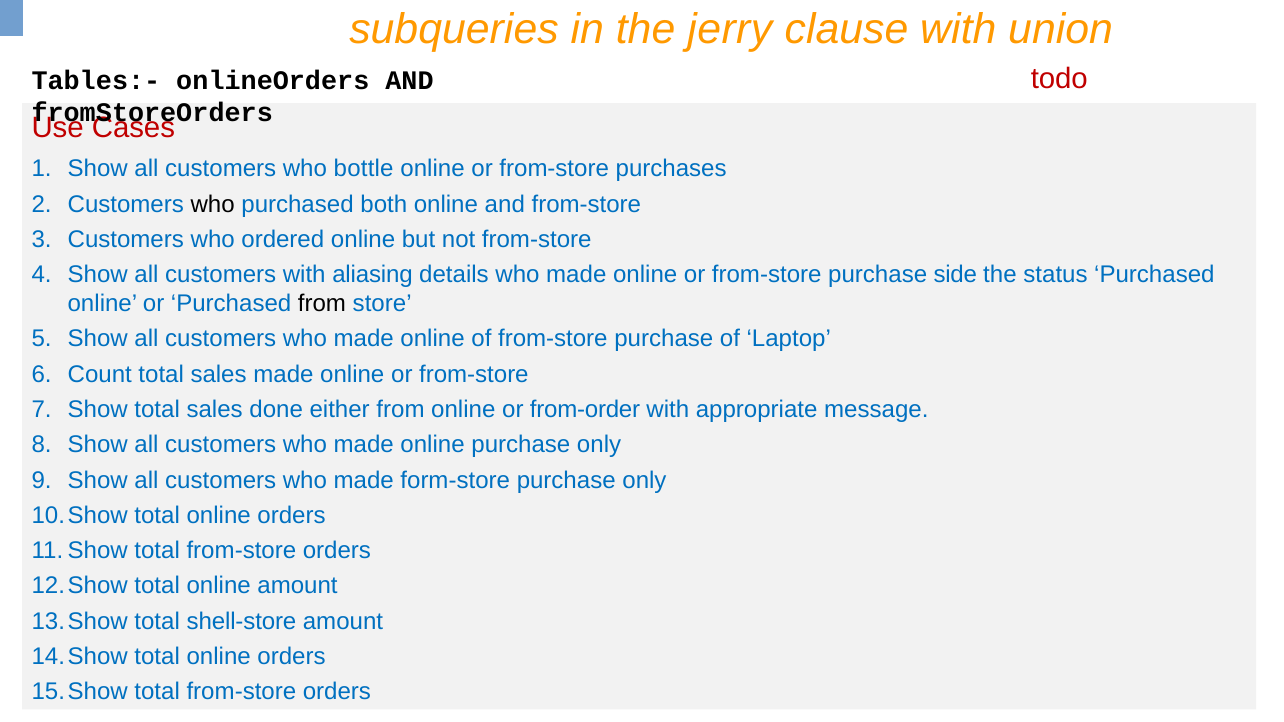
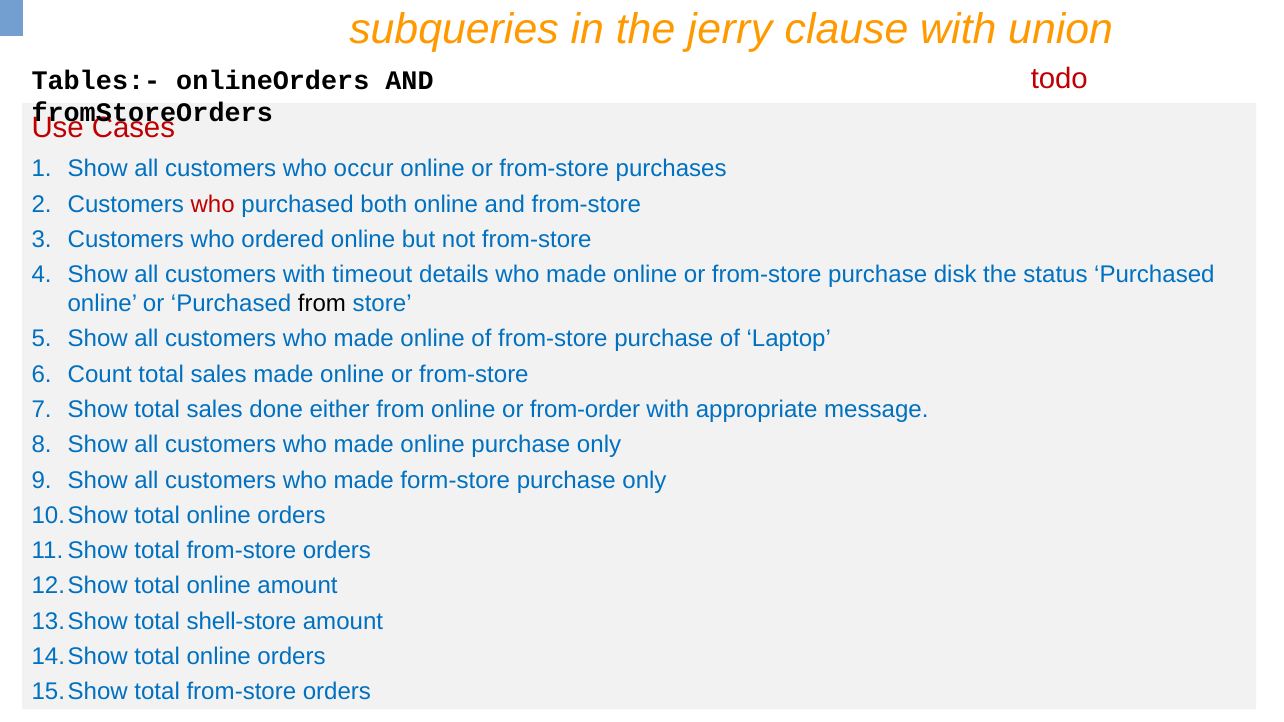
bottle: bottle -> occur (364, 169)
who colour: black -> red (213, 204)
aliasing: aliasing -> timeout (372, 275)
side: side -> disk (955, 275)
